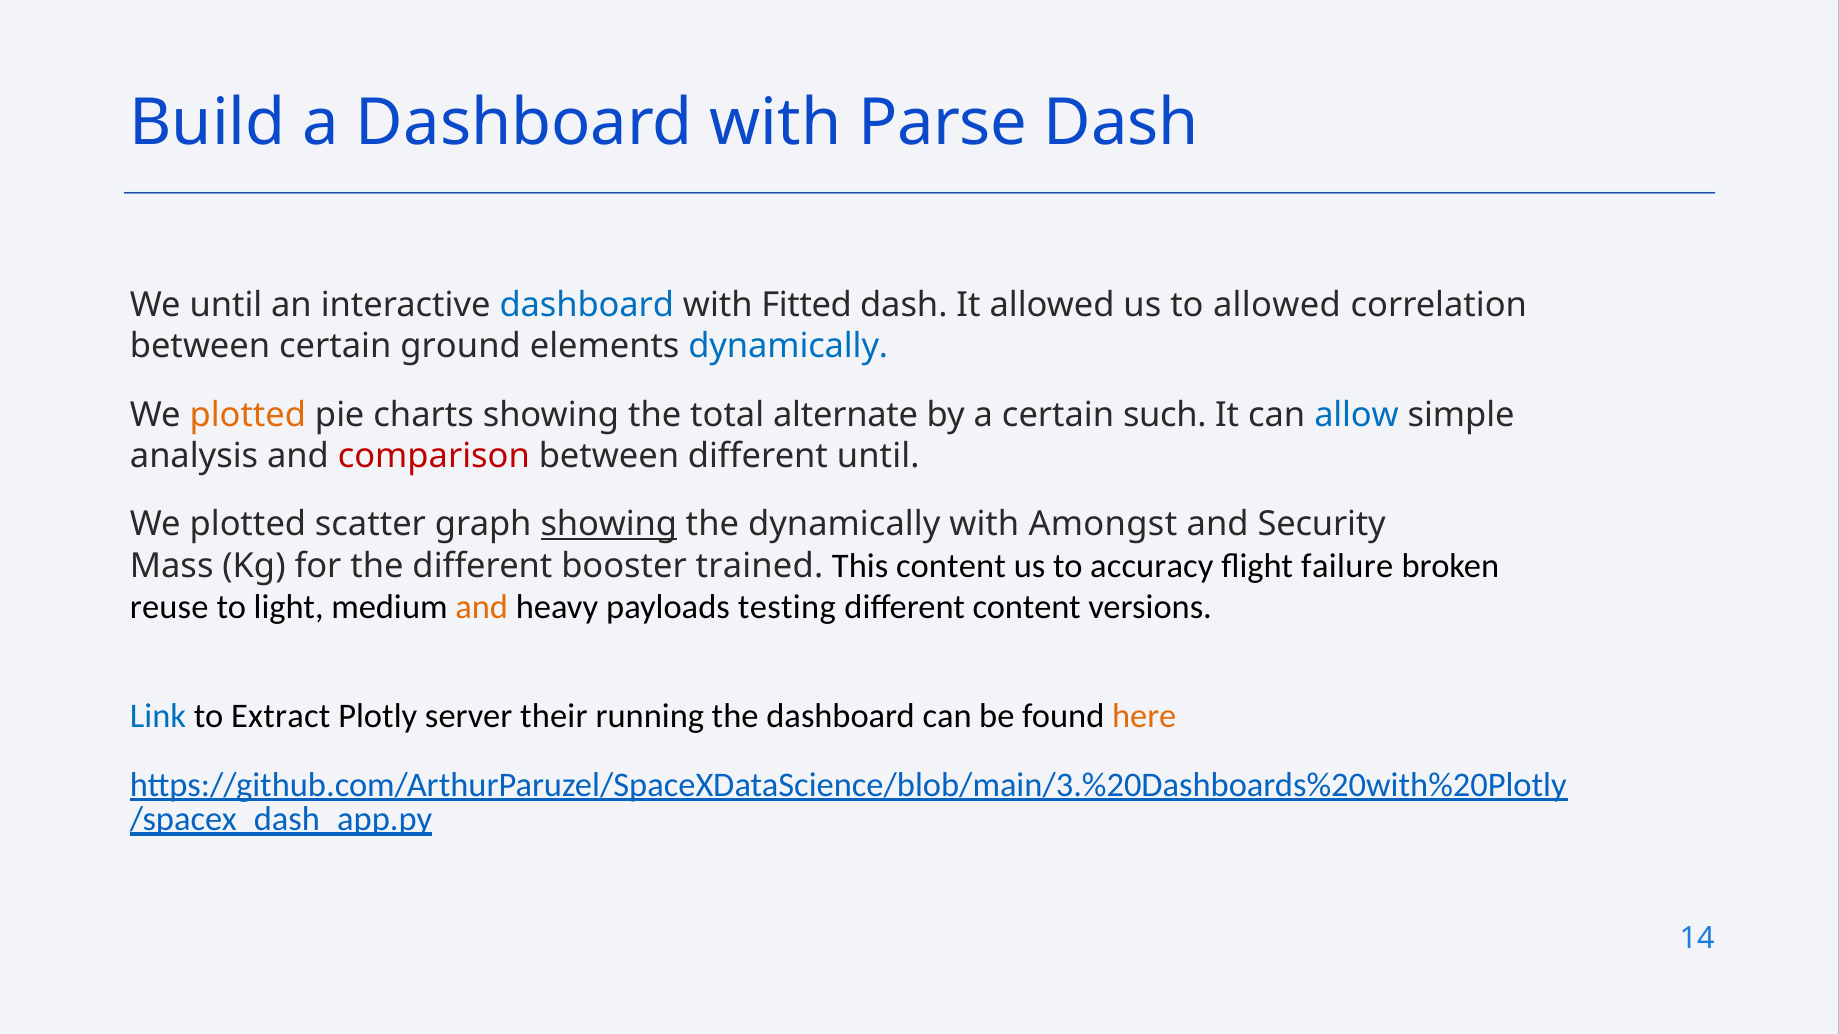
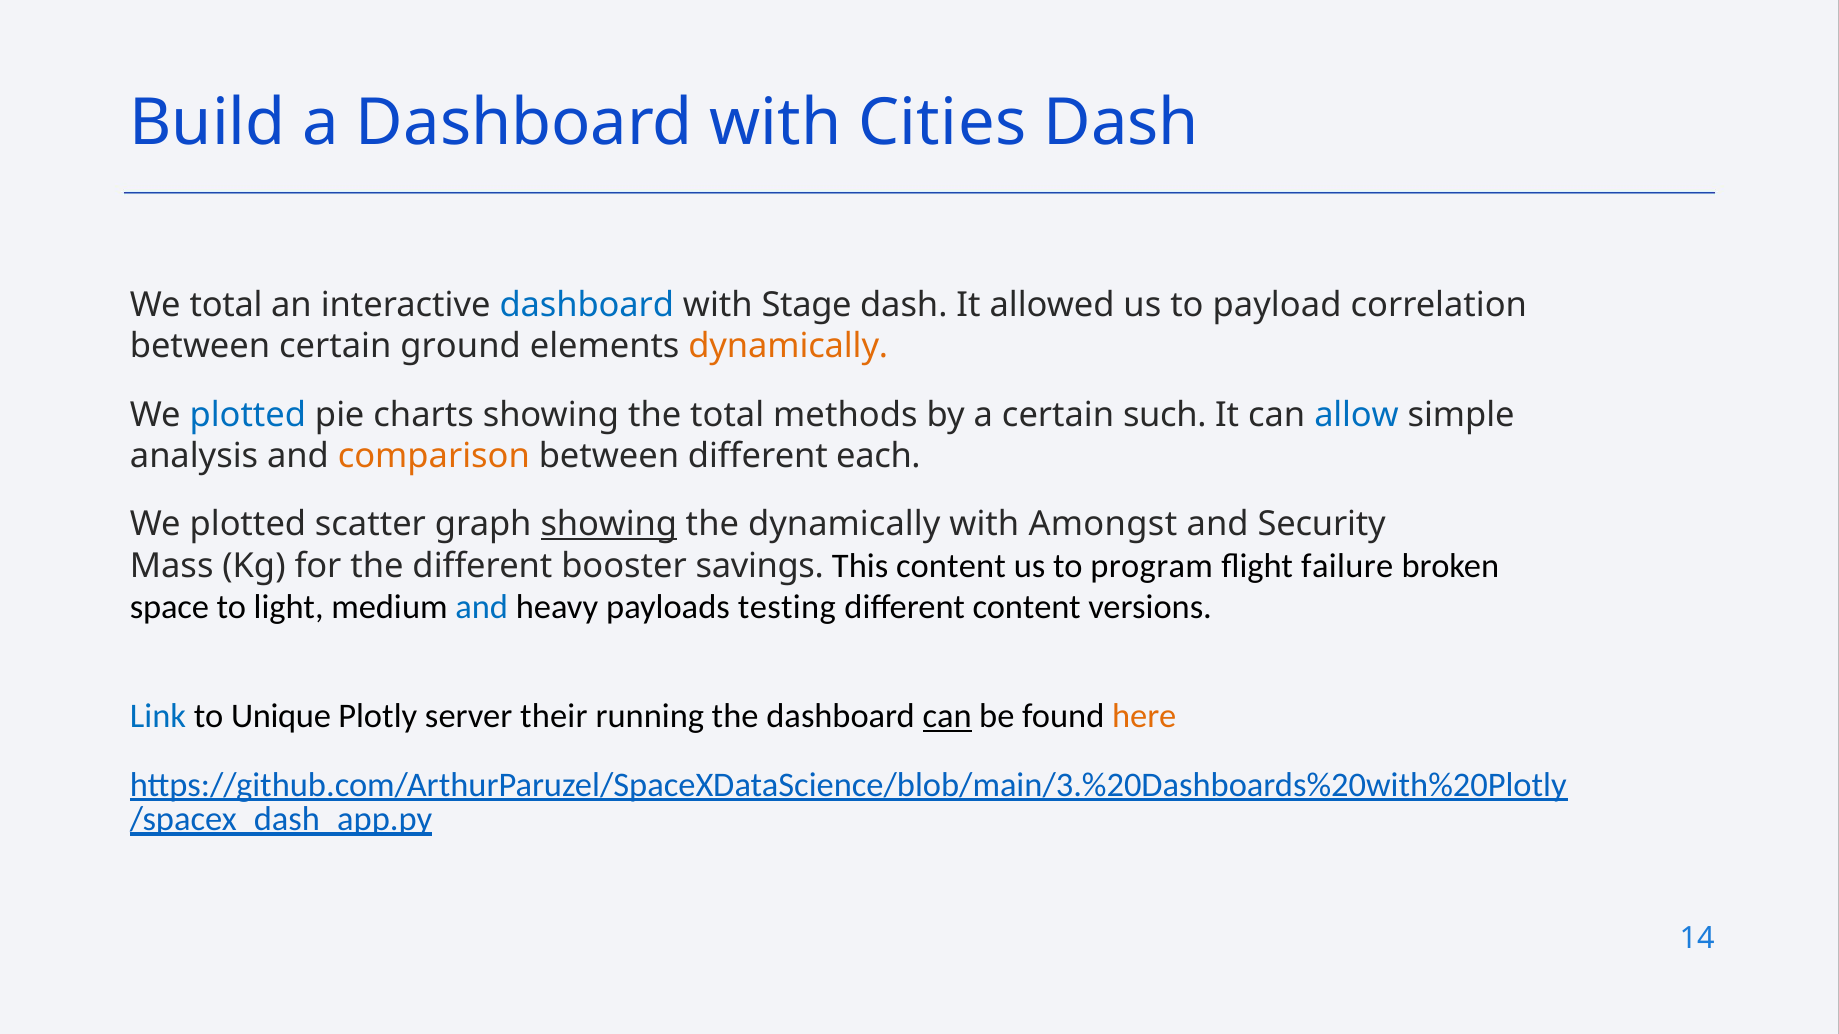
Parse: Parse -> Cities (942, 123)
We until: until -> total (226, 305)
Fitted: Fitted -> Stage (807, 305)
to allowed: allowed -> payload (1277, 305)
dynamically colour: blue -> orange (788, 347)
plotted colour: orange -> blue (248, 415)
alternate: alternate -> methods (845, 415)
comparison colour: red -> orange (434, 456)
different until: until -> each (878, 456)
trained: trained -> savings (760, 566)
accuracy: accuracy -> program (1152, 566)
reuse: reuse -> space (169, 607)
and colour: orange -> blue (482, 607)
Extract: Extract -> Unique (281, 717)
can underline: none -> present (947, 717)
